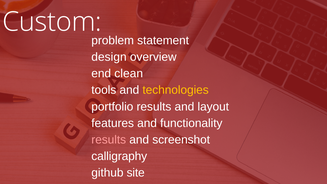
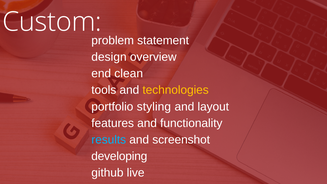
portfolio results: results -> styling (154, 107)
results colour: pink -> light blue (109, 140)
calligraphy: calligraphy -> developing (119, 156)
site: site -> live (136, 173)
